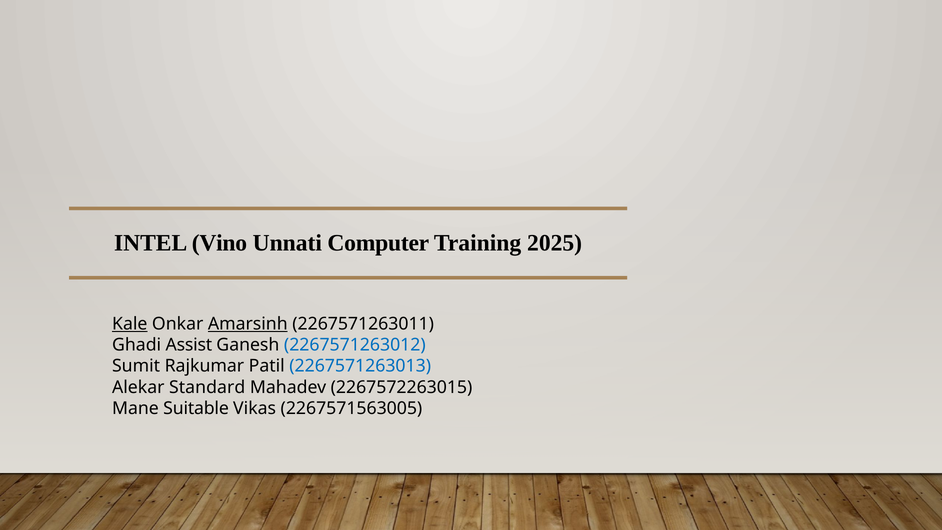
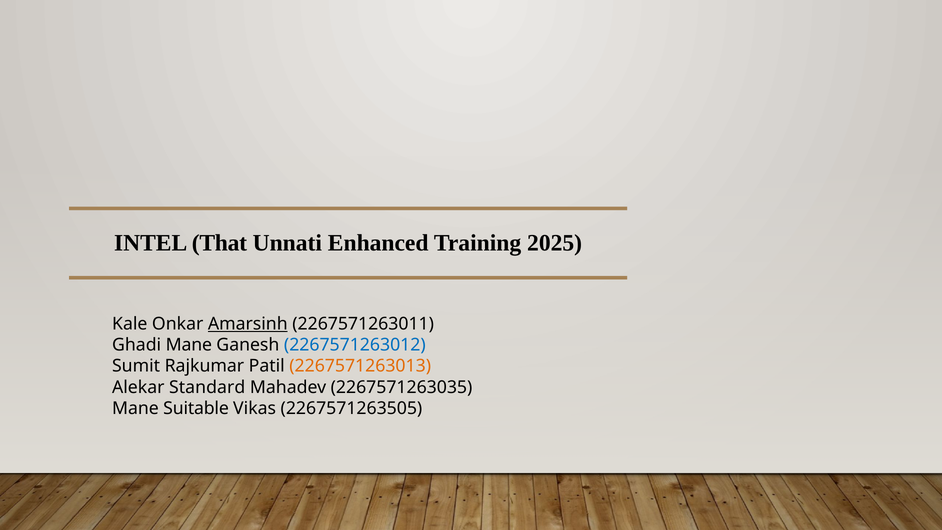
Vino: Vino -> That (219, 243)
Computer: Computer -> Enhanced (378, 243)
Kale underline: present -> none (130, 324)
Ghadi Assist: Assist -> Mane (189, 345)
2267571263013 colour: blue -> orange (360, 366)
2267572263015: 2267572263015 -> 2267571263035 (402, 387)
2267571563005: 2267571563005 -> 2267571263505 (351, 408)
